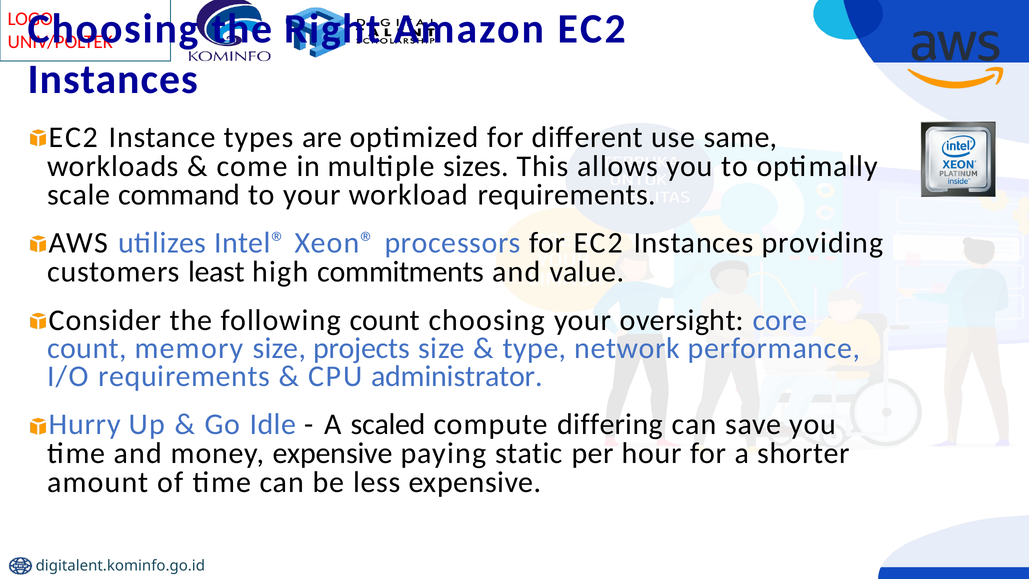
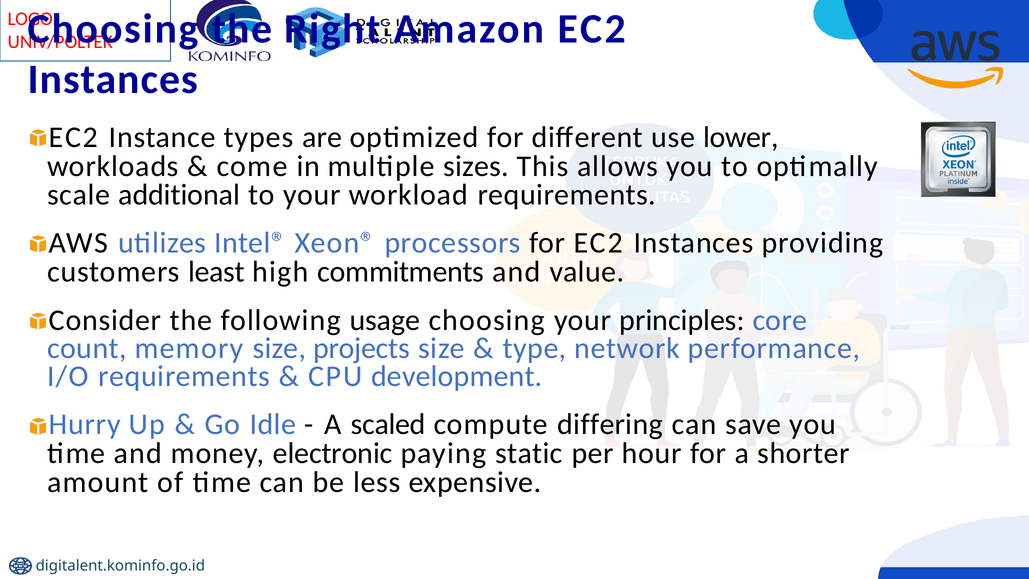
same: same -> lower (741, 137)
command: command -> additional (179, 195)
following count: count -> usage (385, 320)
oversight: oversight -> principles (682, 320)
administrator: administrator -> development (457, 376)
money expensive: expensive -> electronic (333, 453)
